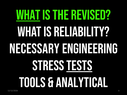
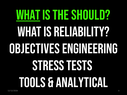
REVISED: REVISED -> SHOULD (91, 15)
NECESSARY: NECESSARY -> OBJECTIVES (34, 49)
TESTS underline: present -> none (79, 66)
